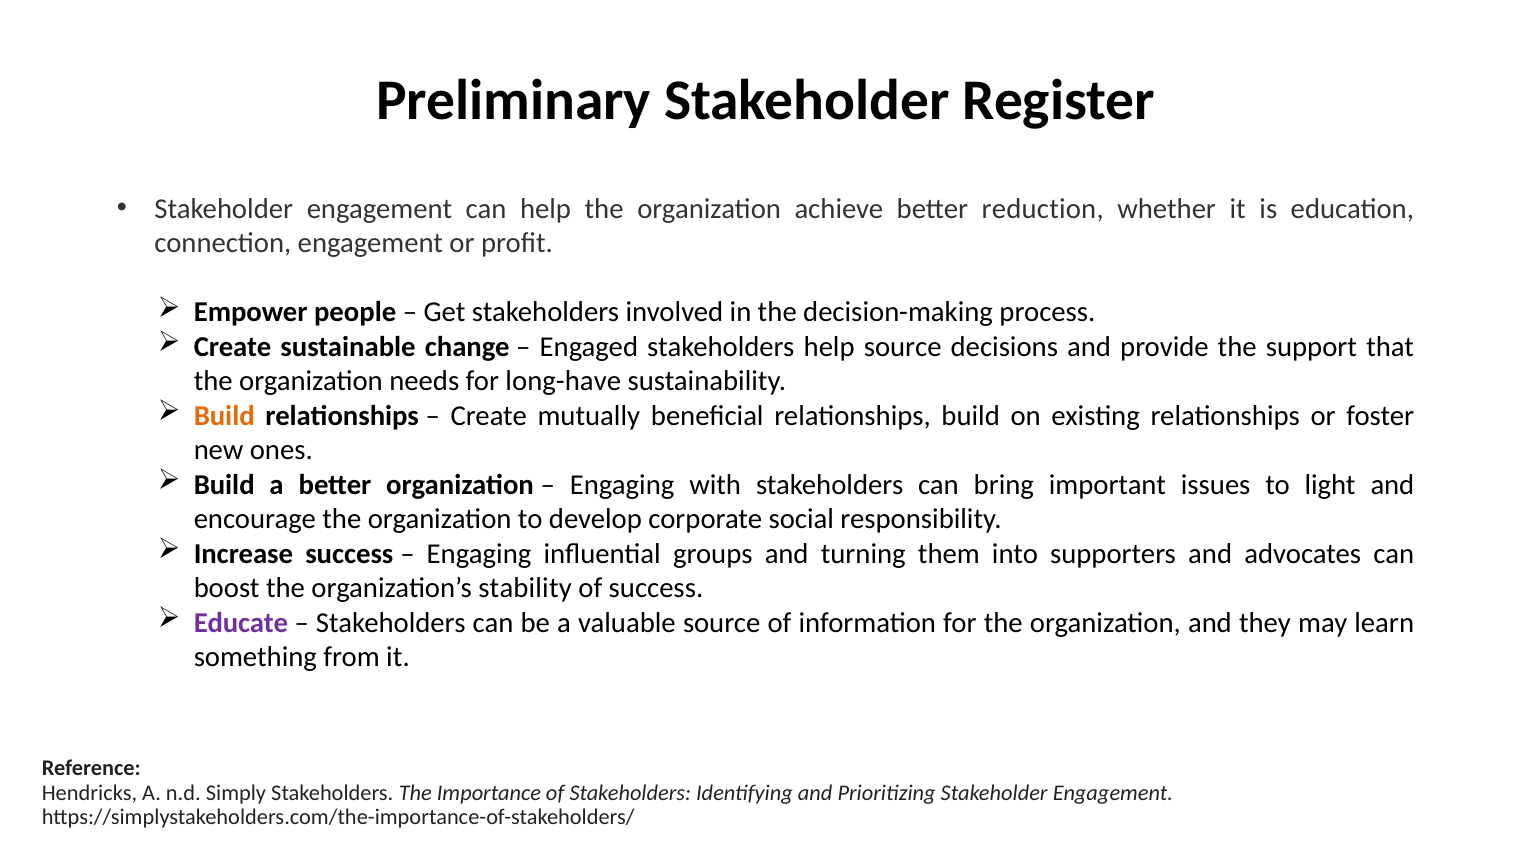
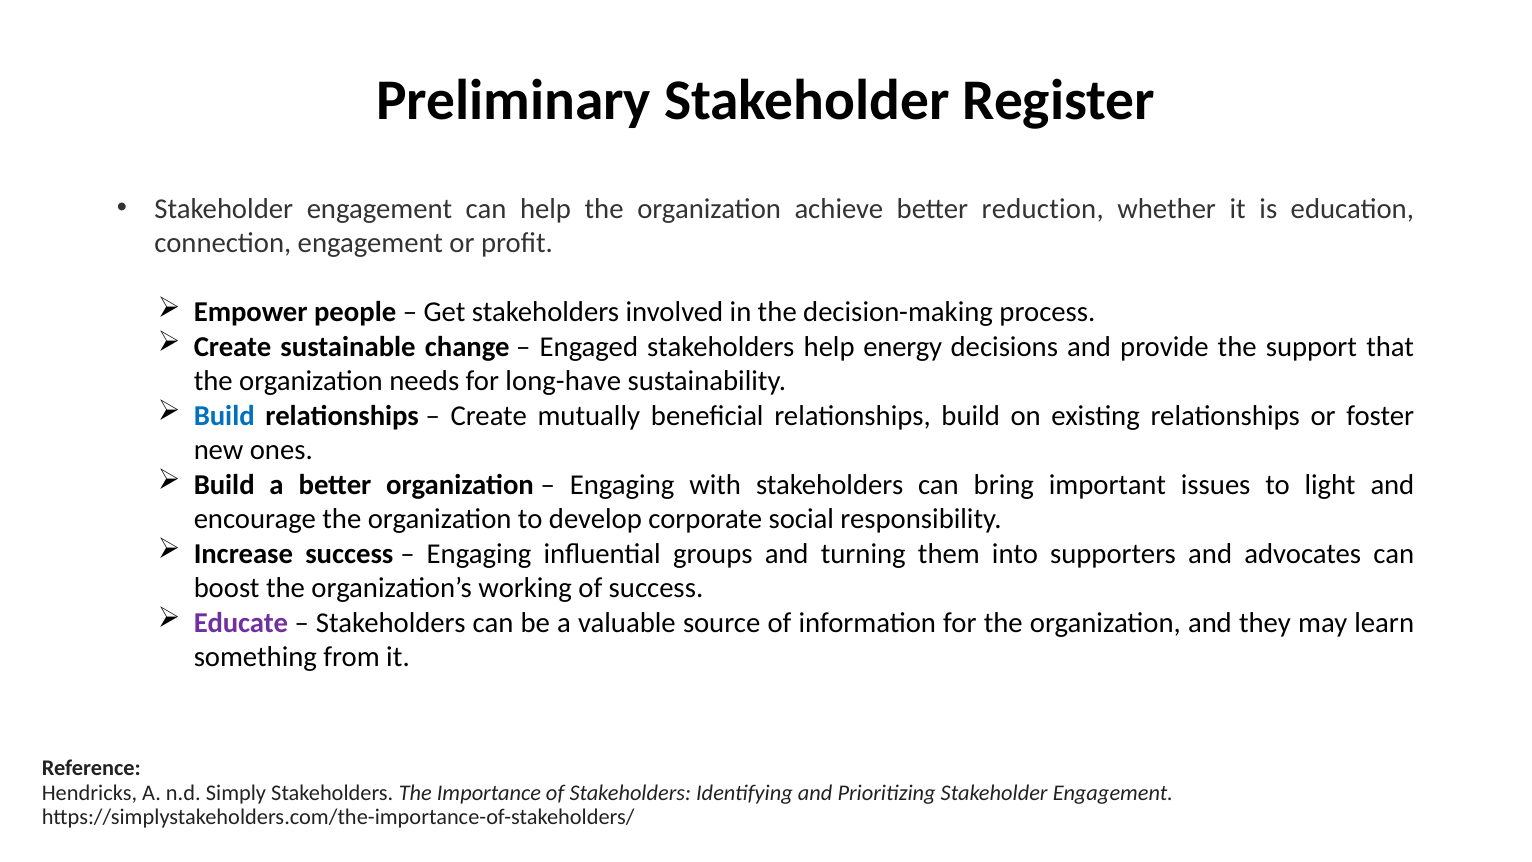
help source: source -> energy (903, 347)
Build colour: orange -> blue (224, 416)
stability: stability -> working (525, 588)
